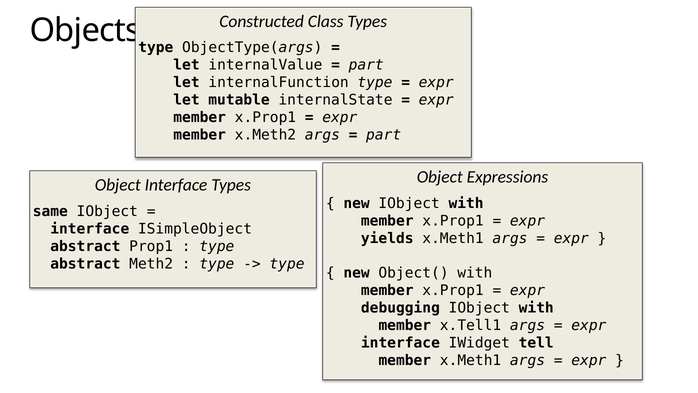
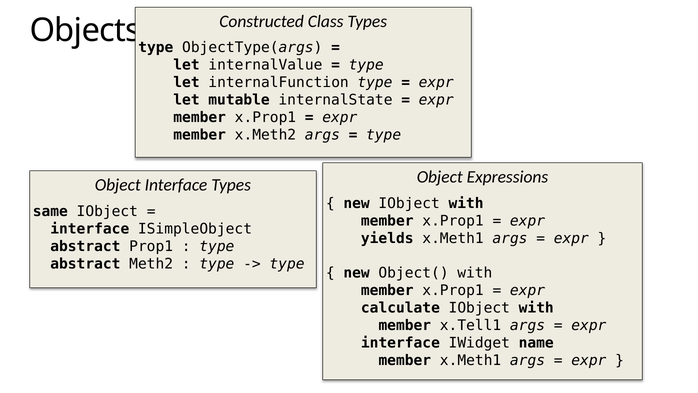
part: part -> type (366, 65)
part: part -> type (384, 135)
debugging: debugging -> calculate (400, 308)
tell: tell -> name (536, 343)
